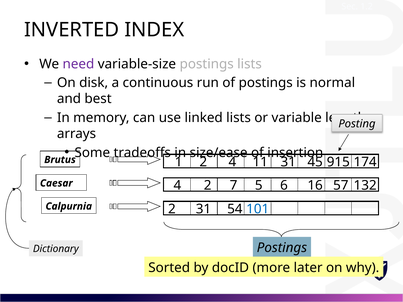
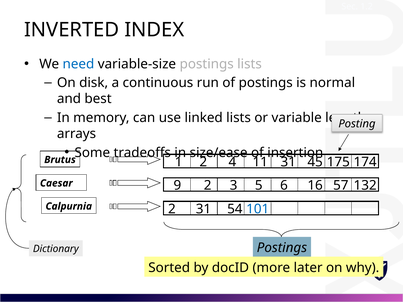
need colour: purple -> blue (78, 64)
915: 915 -> 175 (338, 162)
Caesar 4: 4 -> 9 (177, 186)
7: 7 -> 3 (234, 186)
